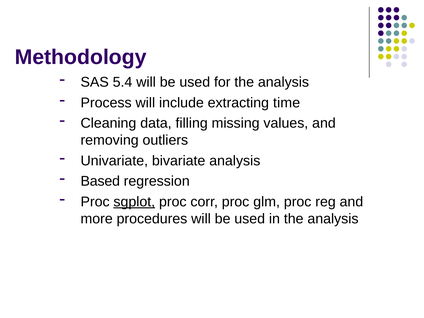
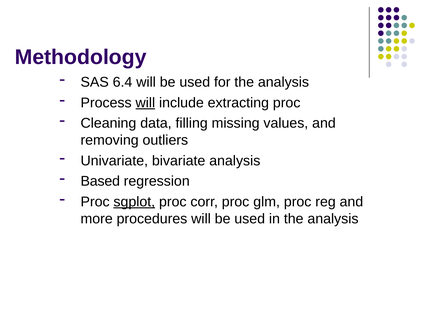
5.4: 5.4 -> 6.4 (123, 82)
will underline: none -> present (145, 103)
extracting time: time -> proc (287, 103)
